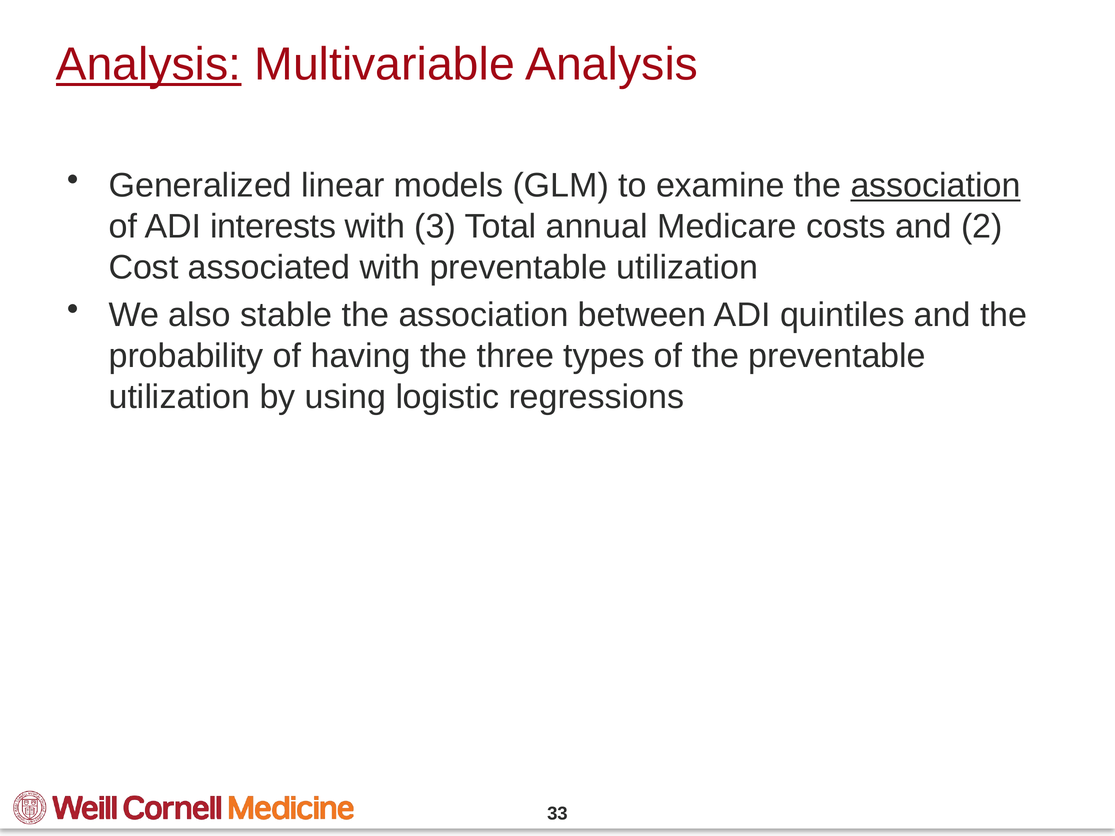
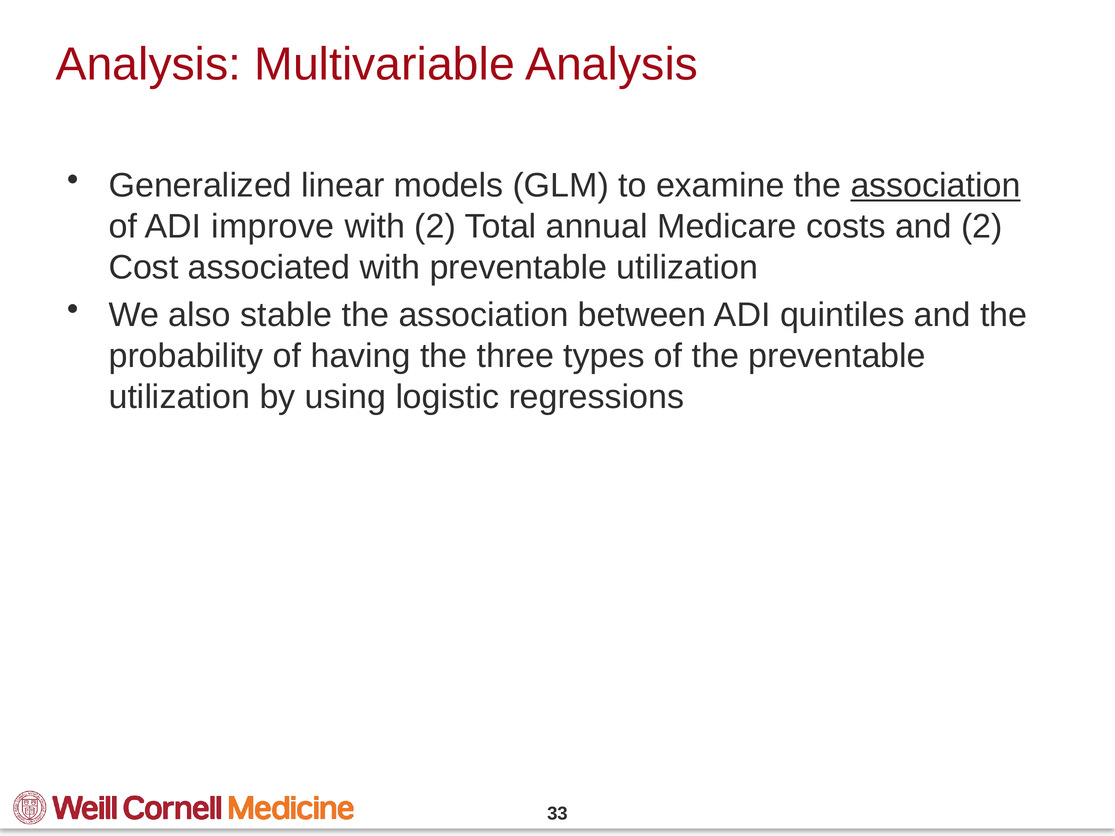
Analysis underline: present -> none (149, 65)
interests: interests -> improve (273, 227)
with 3: 3 -> 2 (435, 227)
